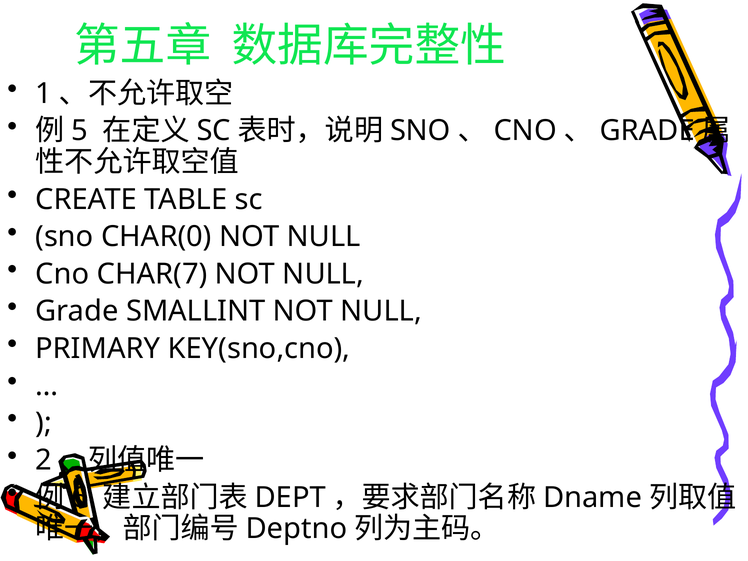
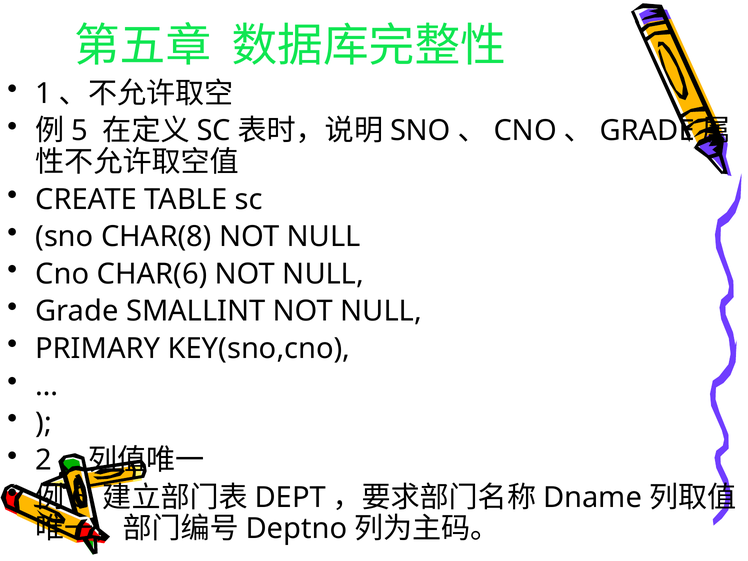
CHAR(0: CHAR(0 -> CHAR(8 (156, 237)
CHAR(7: CHAR(7 -> CHAR(6 (152, 274)
